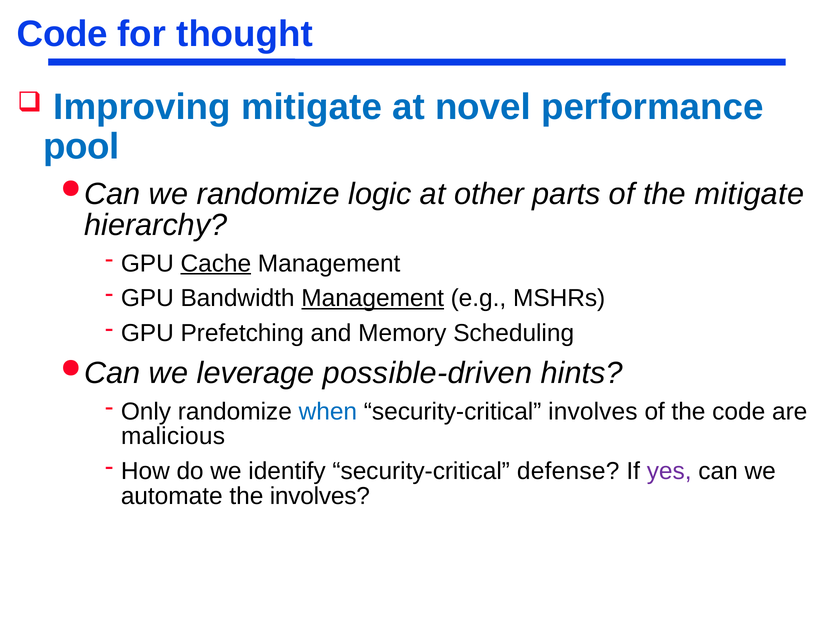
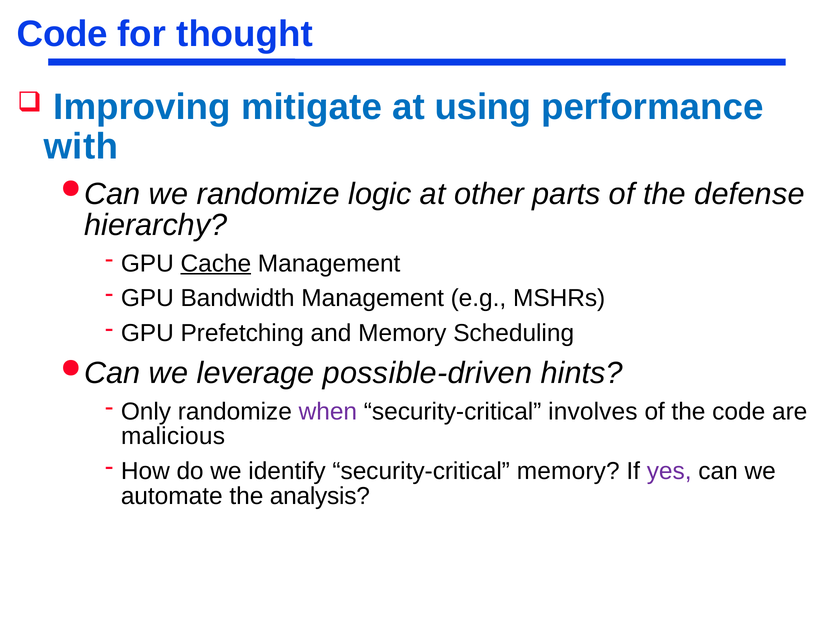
novel: novel -> using (483, 107)
pool: pool -> with (81, 147)
the mitigate: mitigate -> defense (750, 194)
Management underline: present -> none (373, 298)
when colour: blue -> purple (328, 411)
security-critical defense: defense -> memory (568, 471)
the involves: involves -> analysis (320, 496)
